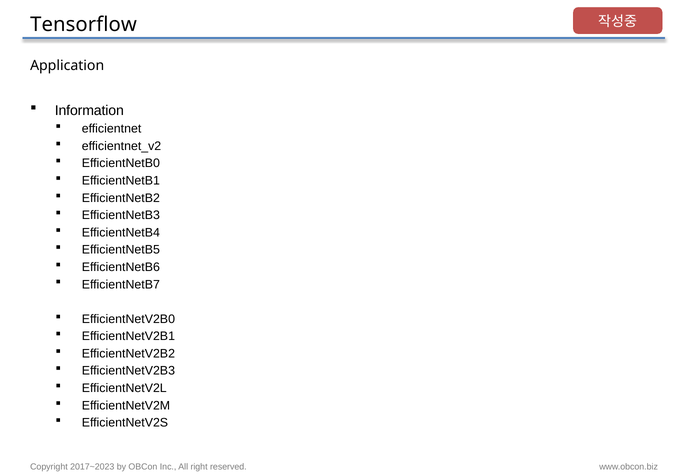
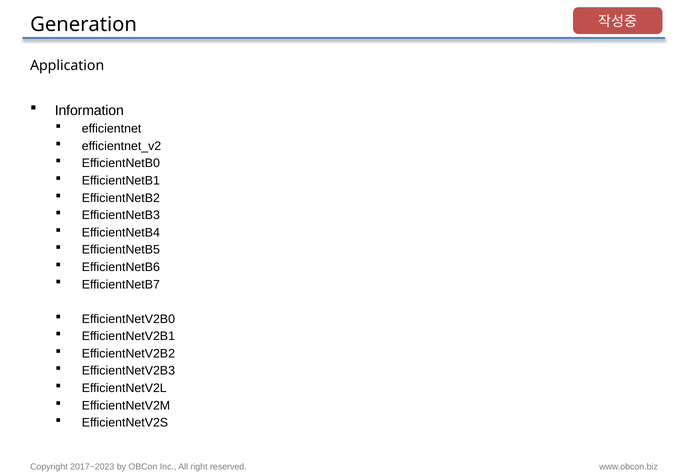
Tensorflow: Tensorflow -> Generation (84, 25)
